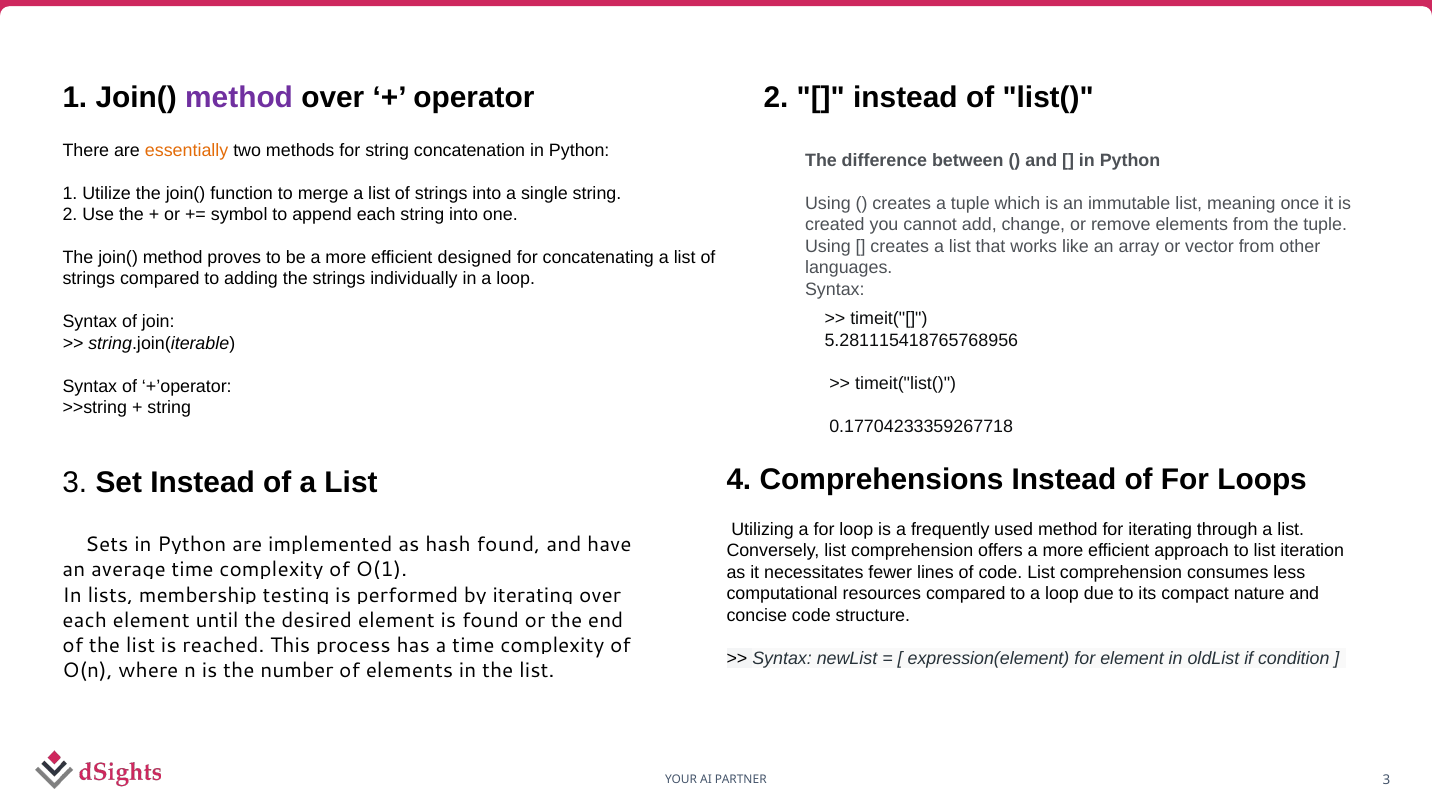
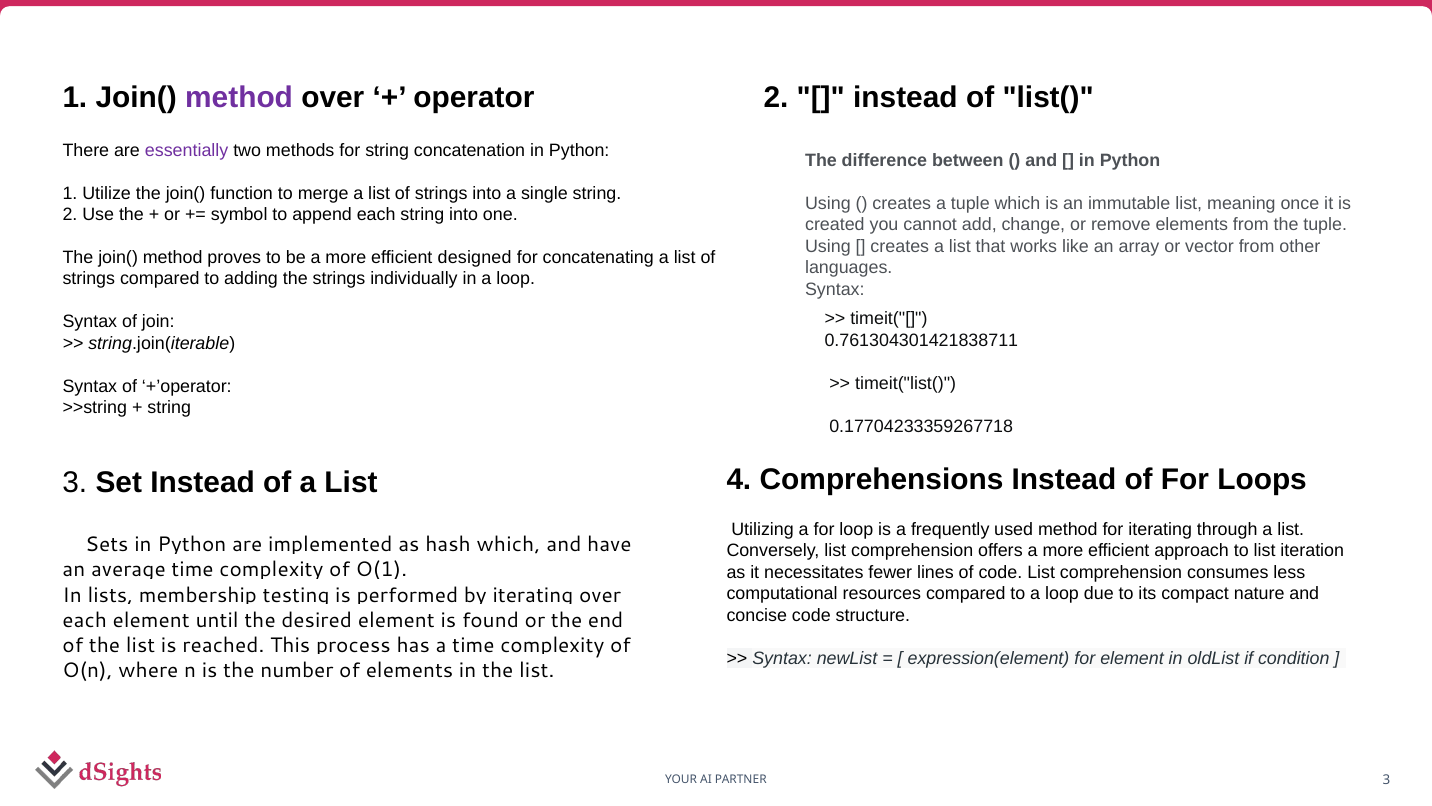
essentially colour: orange -> purple (187, 150)
5.281115418765768956: 5.281115418765768956 -> 0.761304301421838711 (921, 340)
hash found: found -> which (508, 545)
